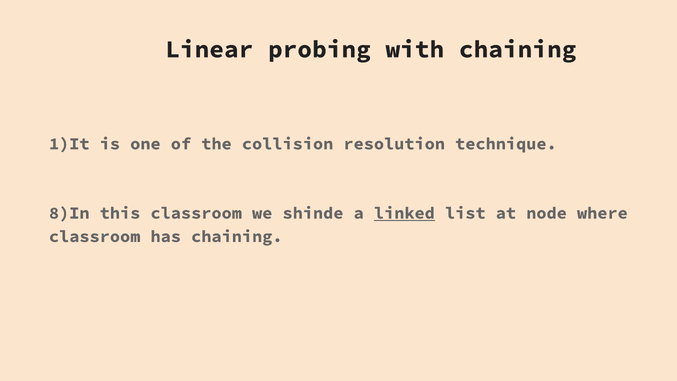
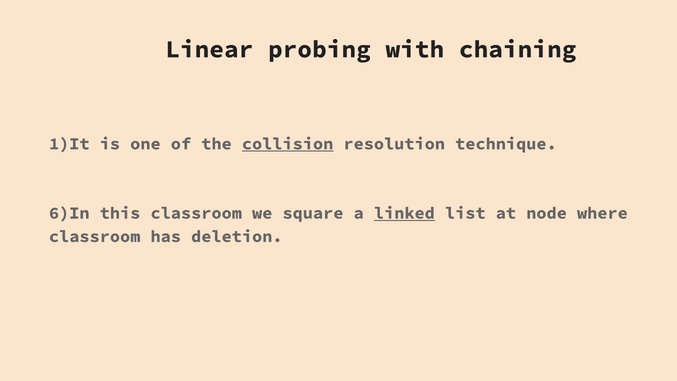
collision underline: none -> present (288, 144)
8)In: 8)In -> 6)In (69, 213)
shinde: shinde -> square (313, 213)
has chaining: chaining -> deletion (237, 236)
